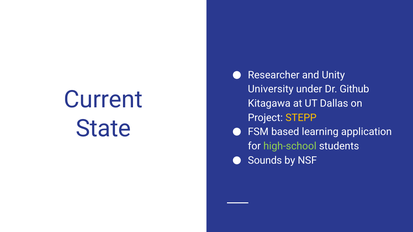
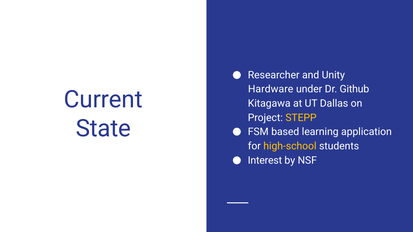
University: University -> Hardware (271, 89)
high-school colour: light green -> yellow (290, 146)
Sounds: Sounds -> Interest (265, 161)
